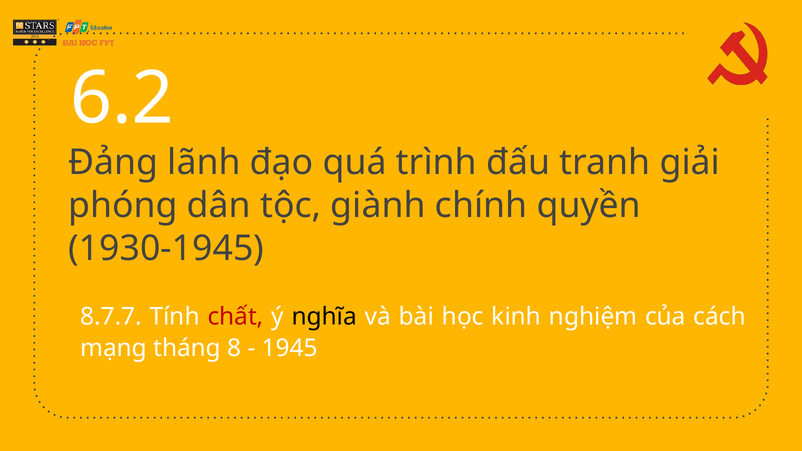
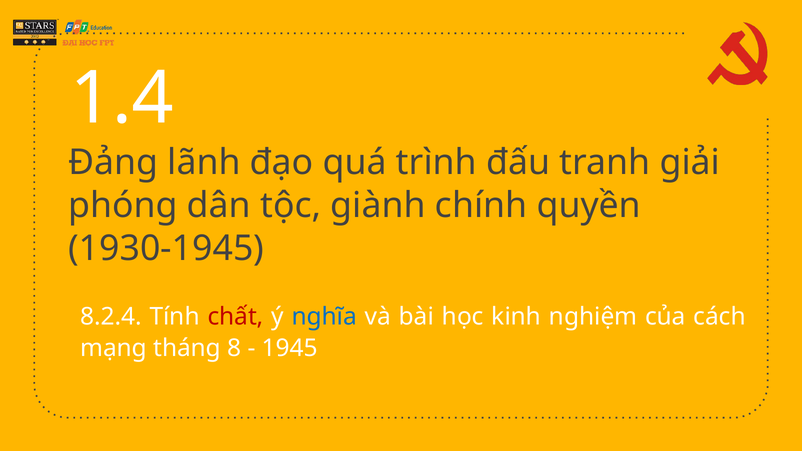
6.2: 6.2 -> 1.4 (122, 99)
8.7.7: 8.7.7 -> 8.2.4 (111, 317)
nghĩa colour: black -> blue (324, 317)
